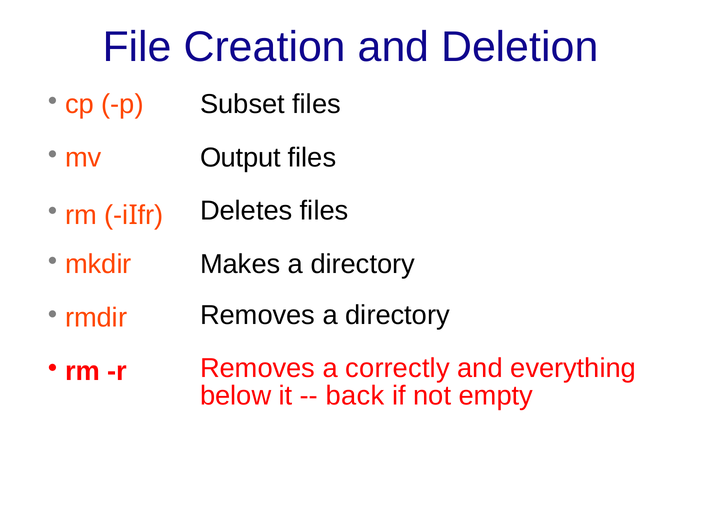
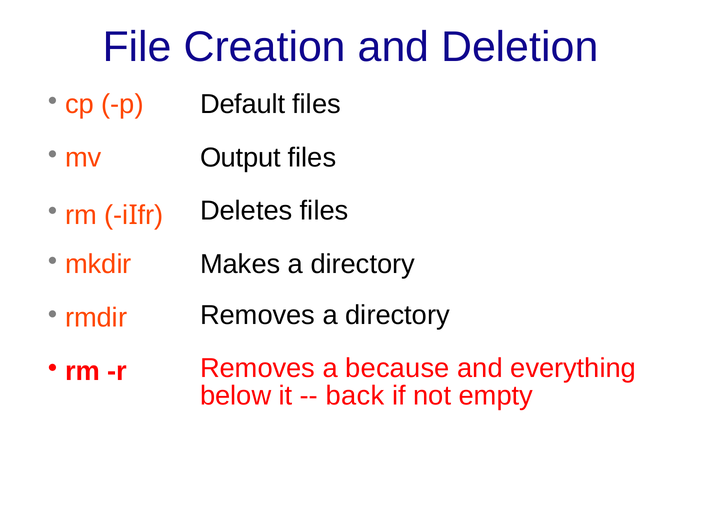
Subset: Subset -> Default (243, 104)
correctly: correctly -> because (398, 368)
